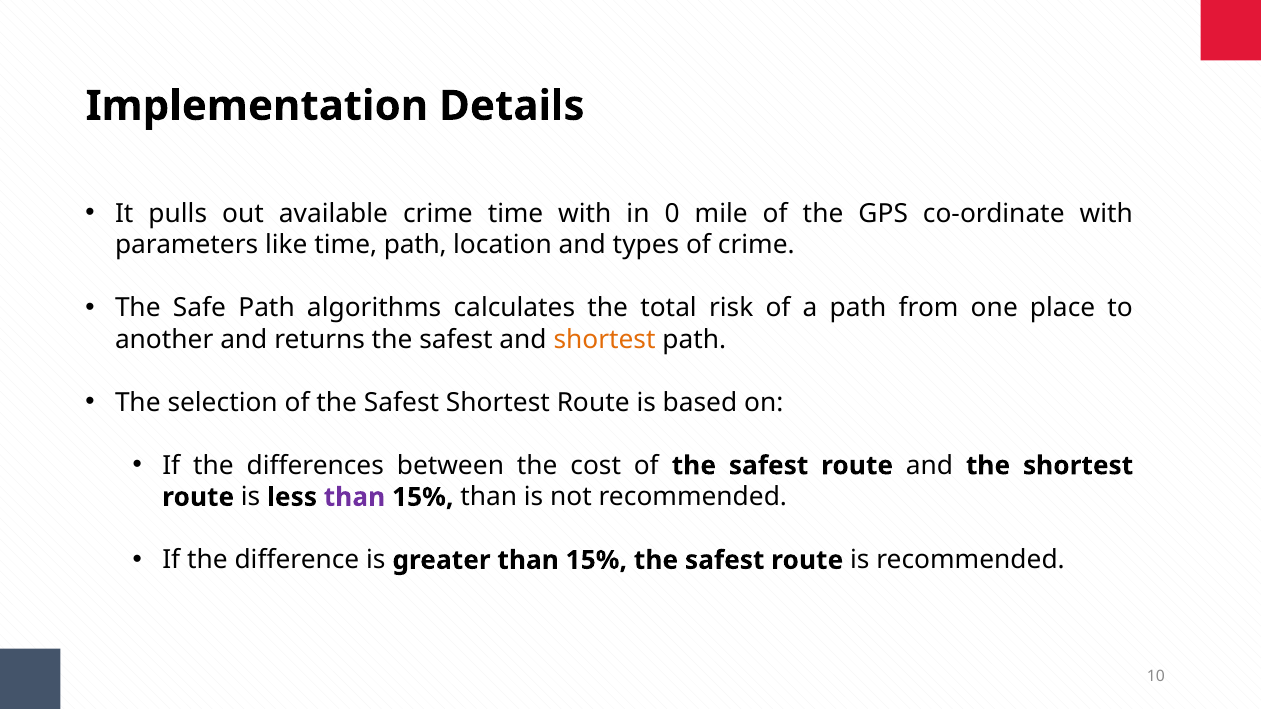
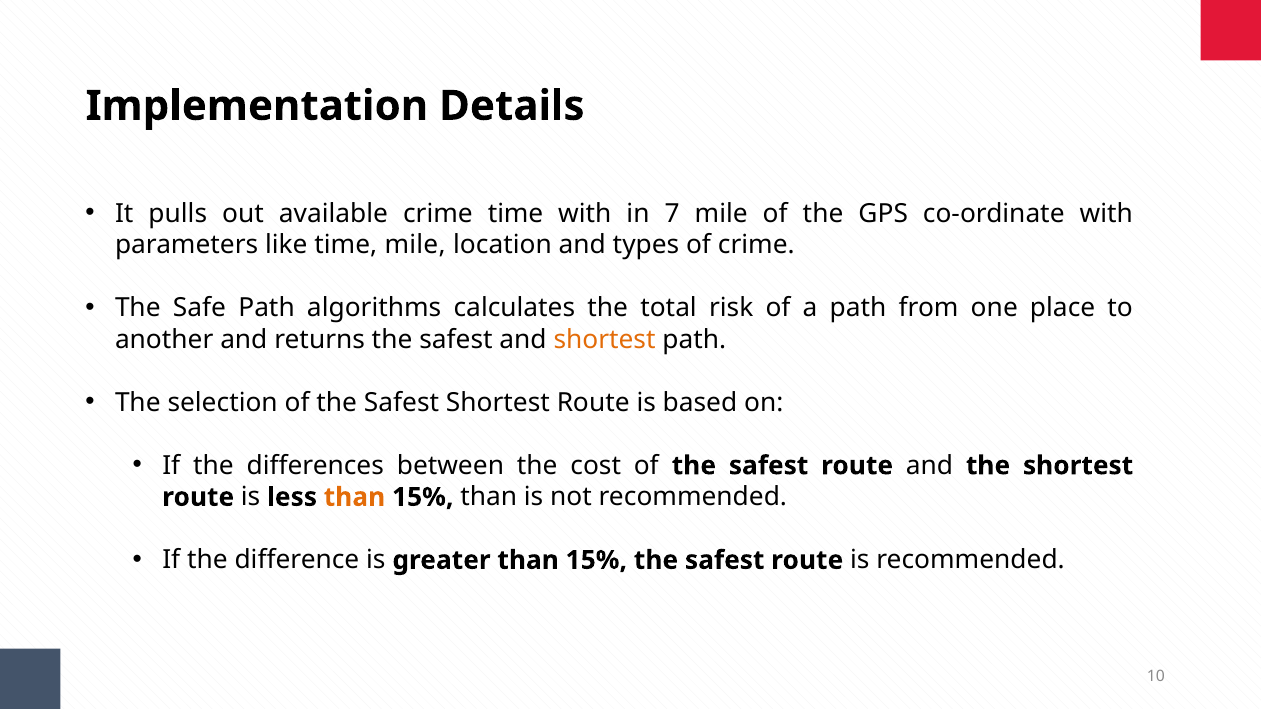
0: 0 -> 7 (672, 213)
time path: path -> mile (415, 245)
than colour: purple -> orange (355, 497)
